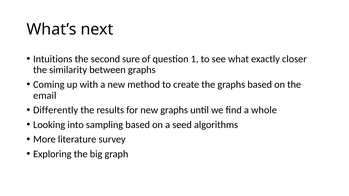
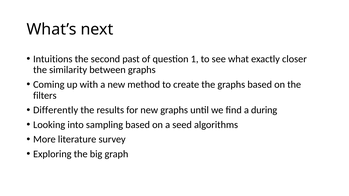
sure: sure -> past (131, 59)
email: email -> filters (45, 96)
whole: whole -> during (264, 110)
